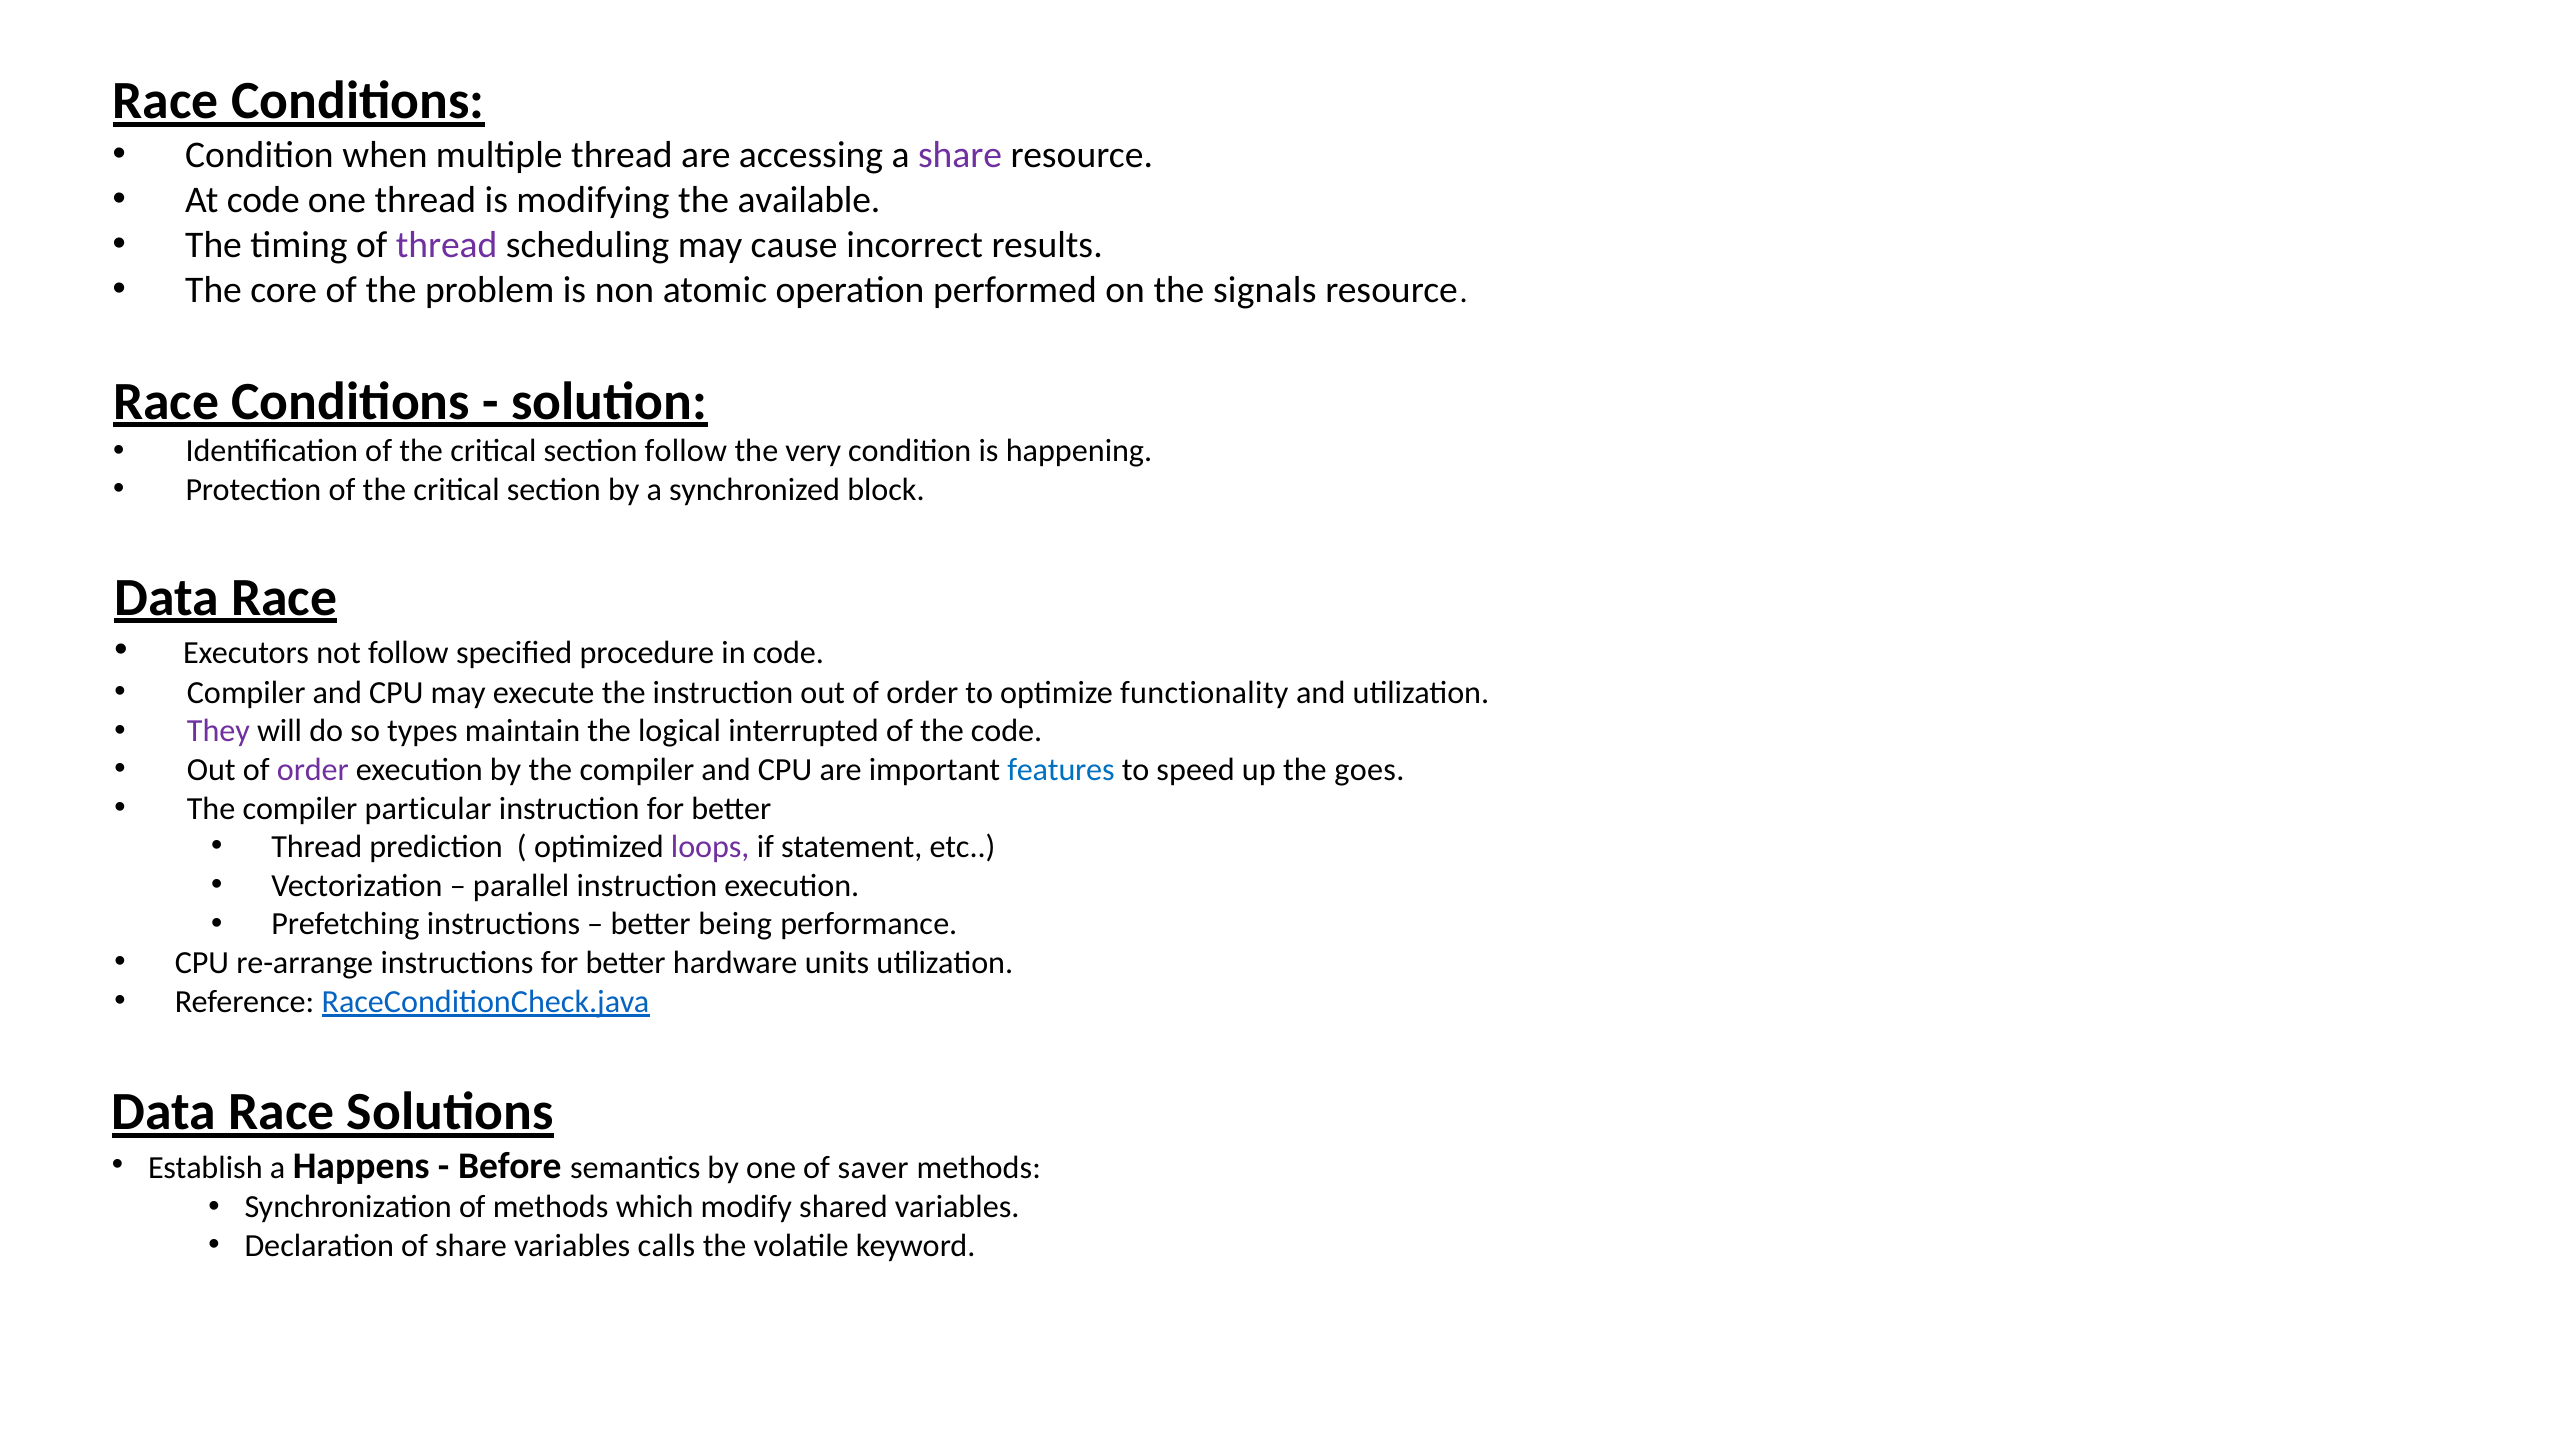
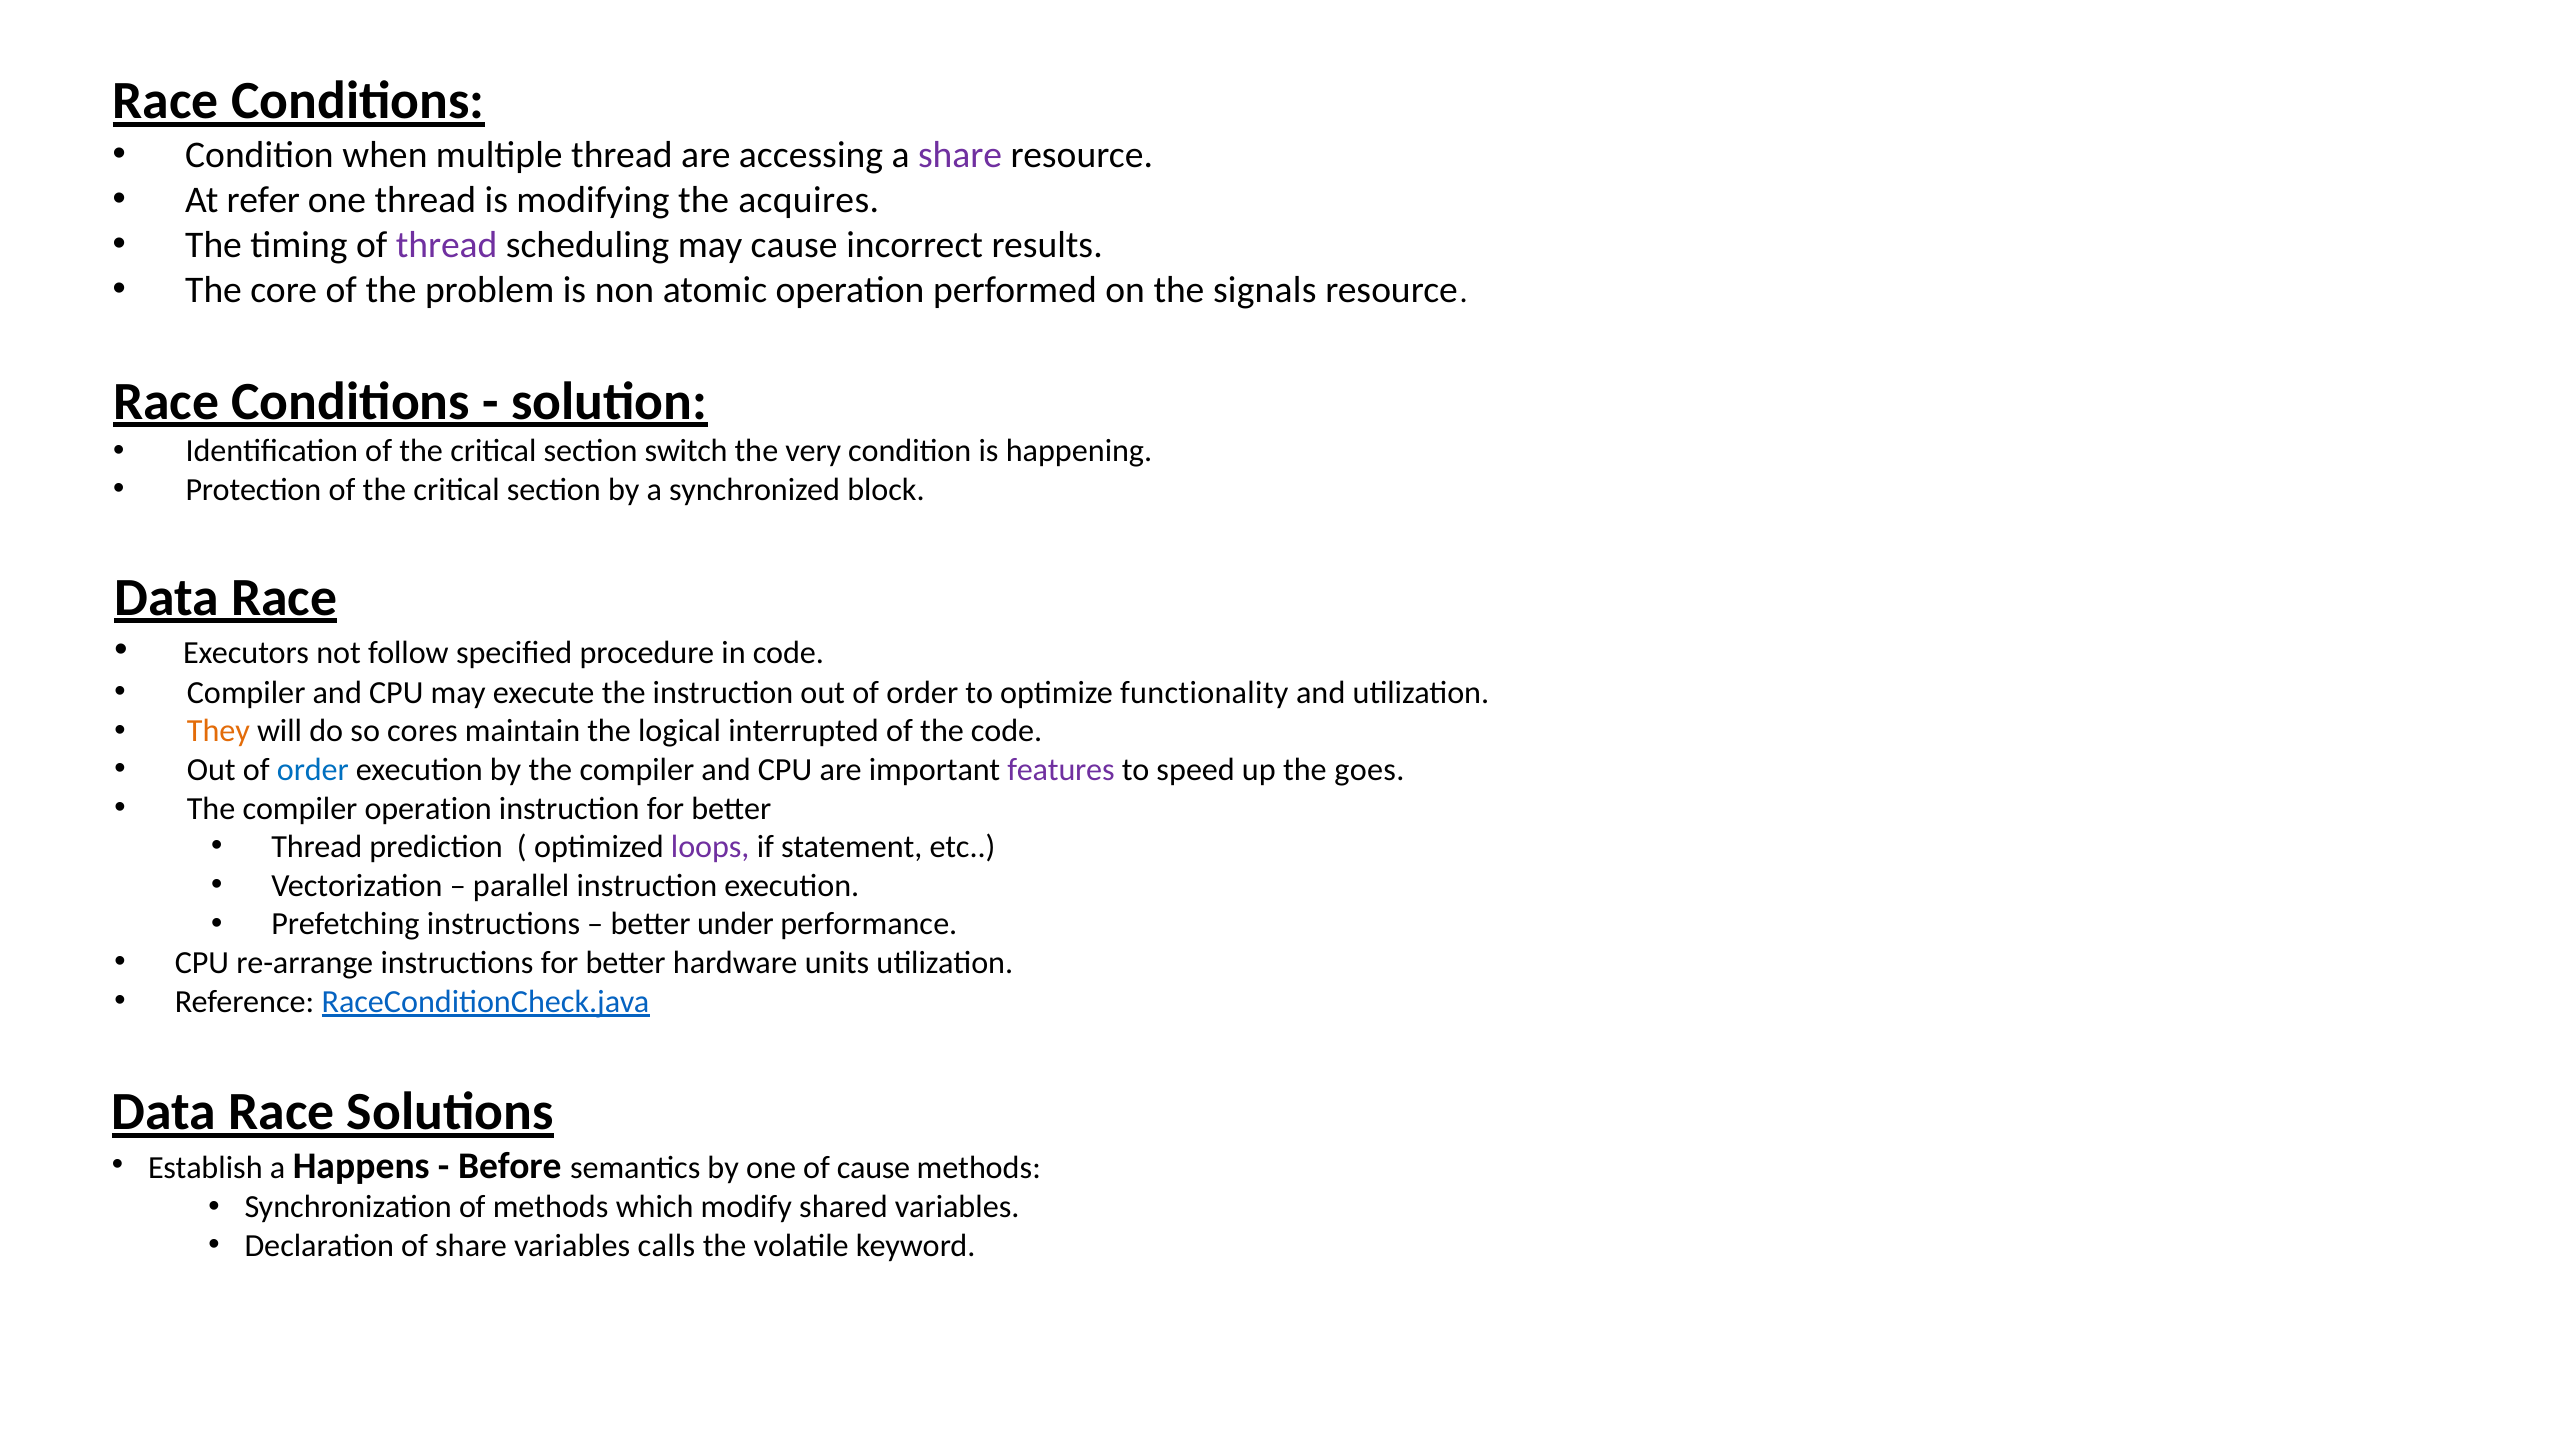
At code: code -> refer (263, 200)
available: available -> acquires (809, 200)
section follow: follow -> switch (686, 451)
They colour: purple -> orange (218, 731)
types: types -> cores (422, 731)
order colour: purple -> blue (313, 770)
features colour: blue -> purple (1061, 770)
compiler particular: particular -> operation (428, 808)
being: being -> under (735, 924)
of saver: saver -> cause (874, 1168)
